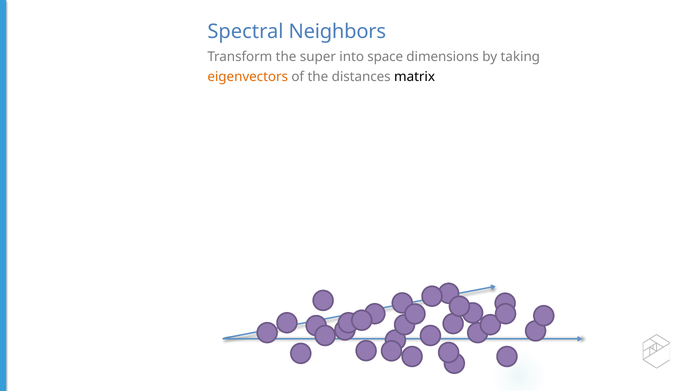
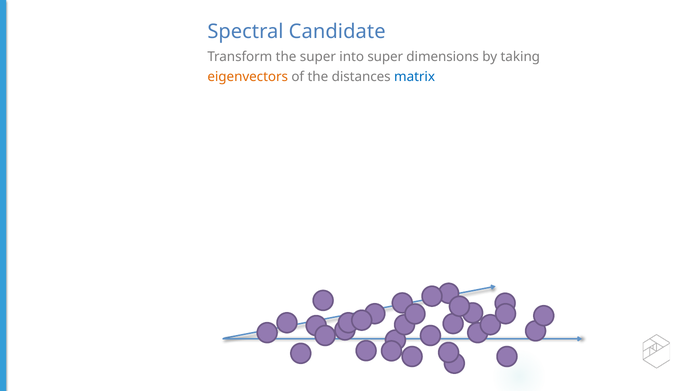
Neighbors: Neighbors -> Candidate (337, 32)
into space: space -> super (385, 57)
matrix colour: black -> blue (415, 77)
